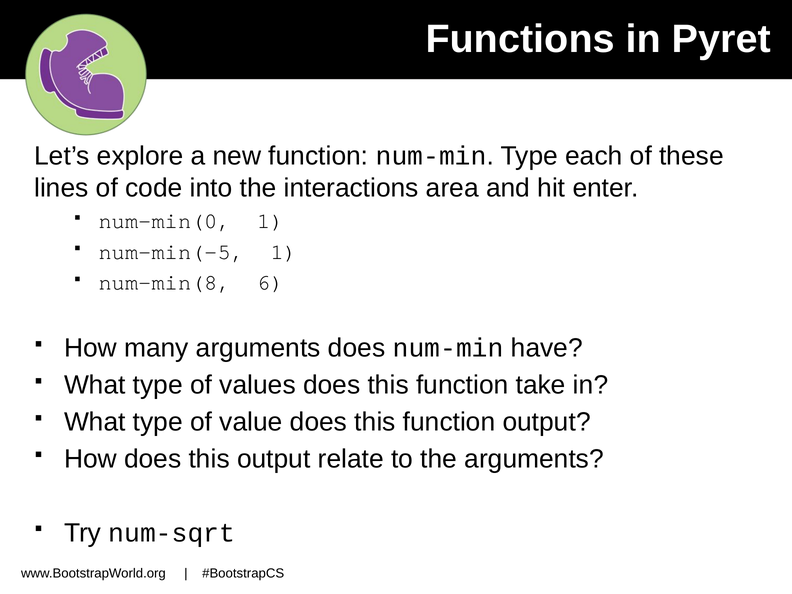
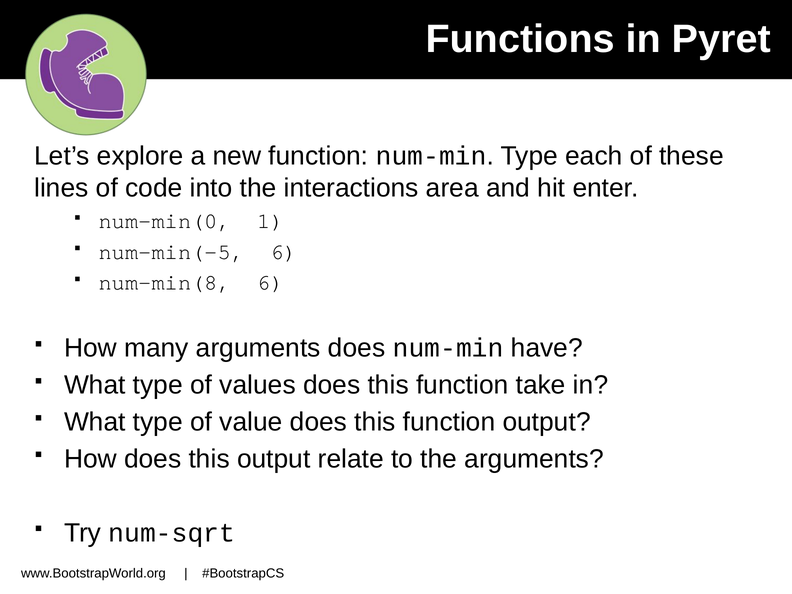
num-min(-5 1: 1 -> 6 (284, 252)
